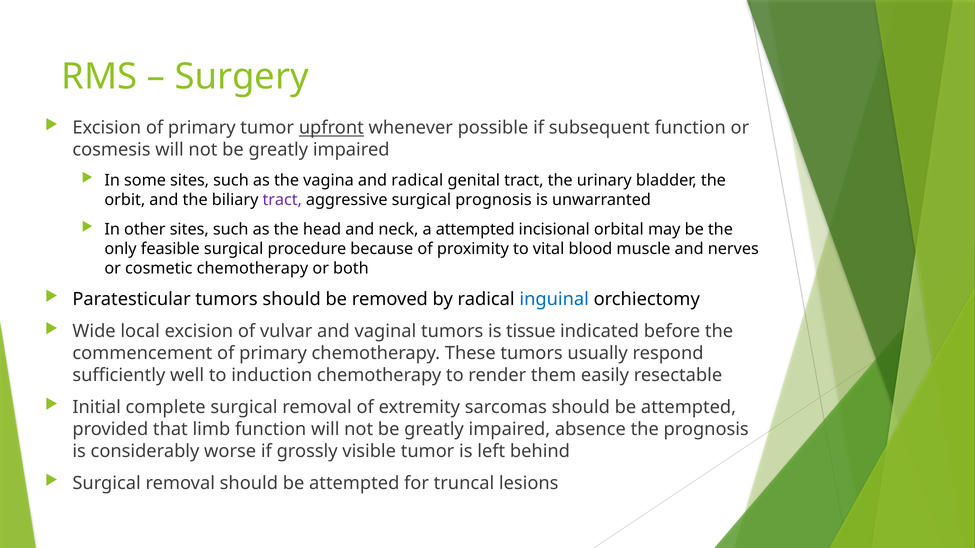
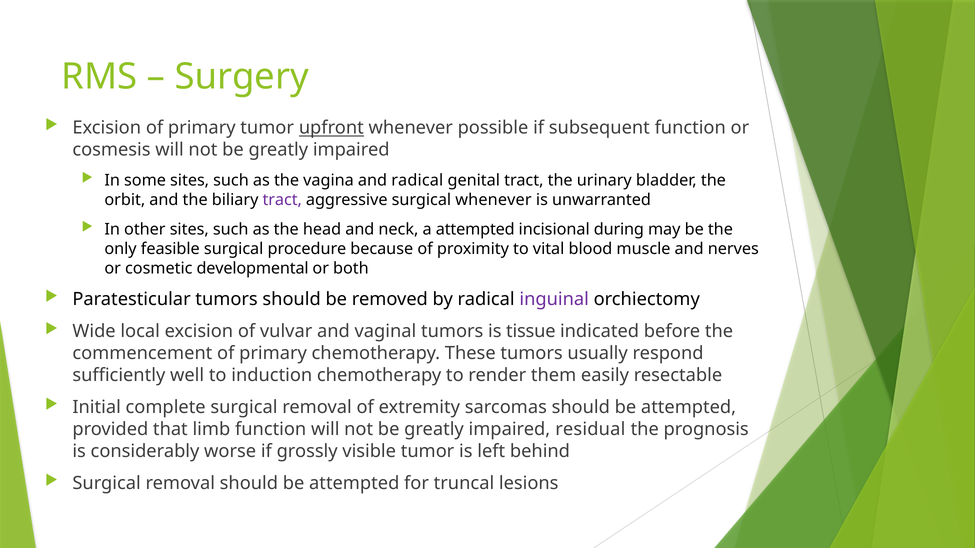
surgical prognosis: prognosis -> whenever (493, 200)
orbital: orbital -> during (619, 230)
cosmetic chemotherapy: chemotherapy -> developmental (253, 269)
inguinal colour: blue -> purple (554, 300)
absence: absence -> residual (590, 430)
